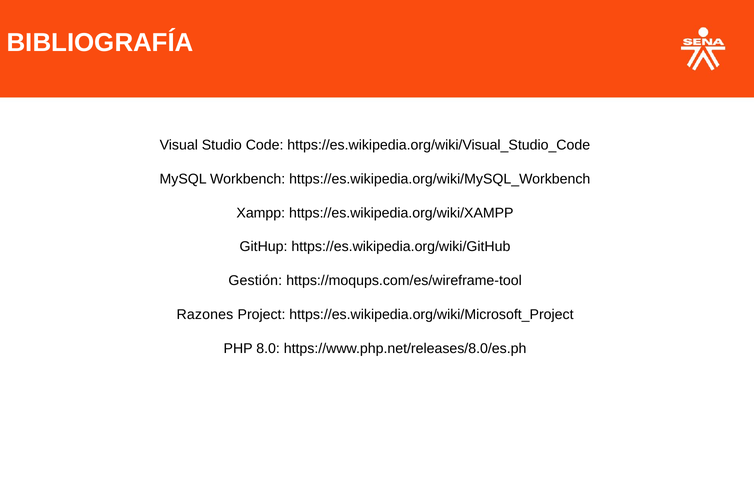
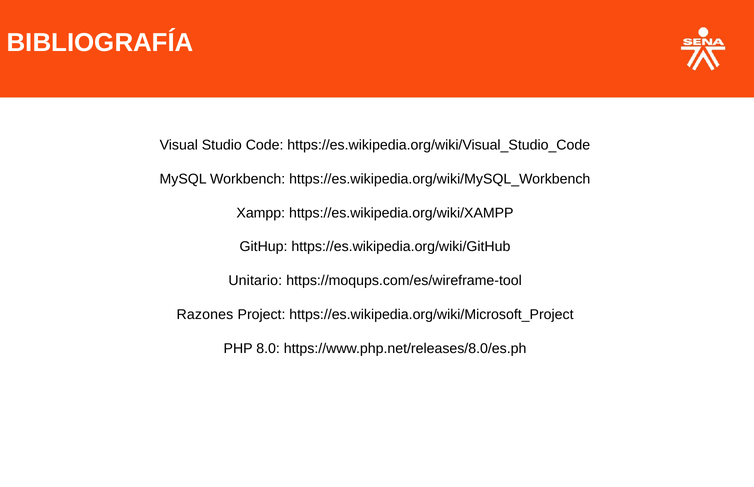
Gestión: Gestión -> Unitario (255, 281)
